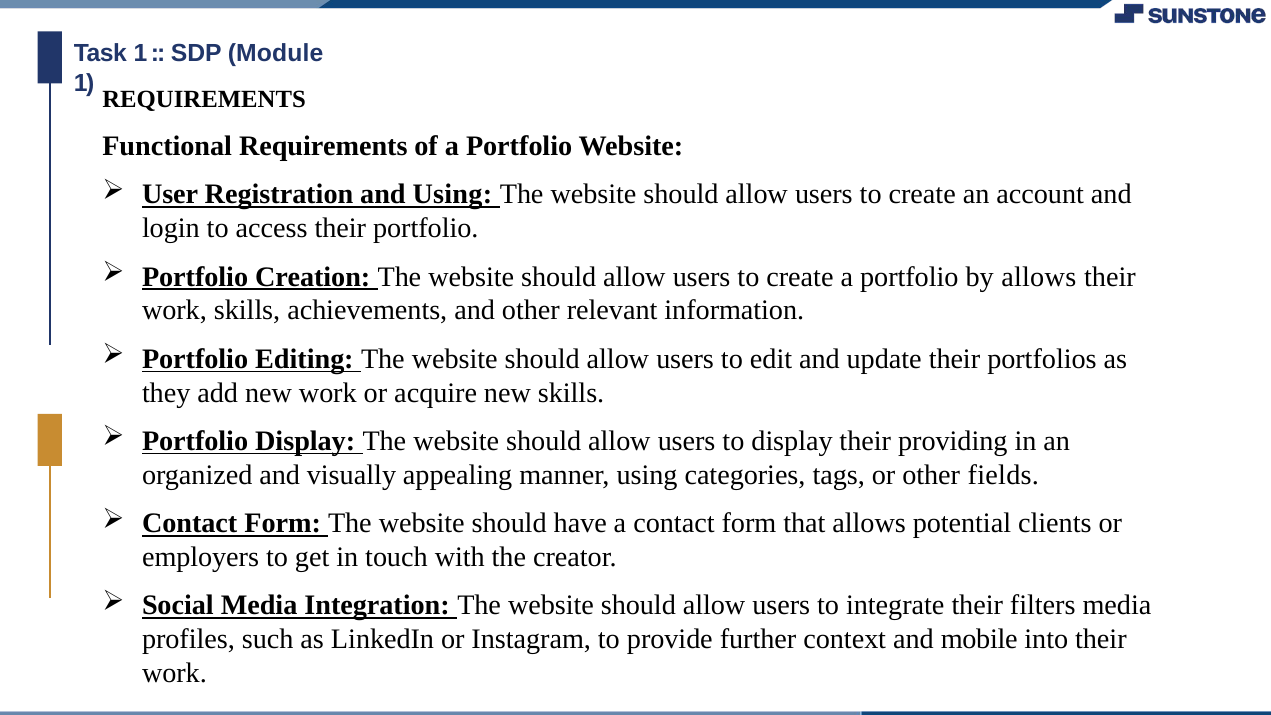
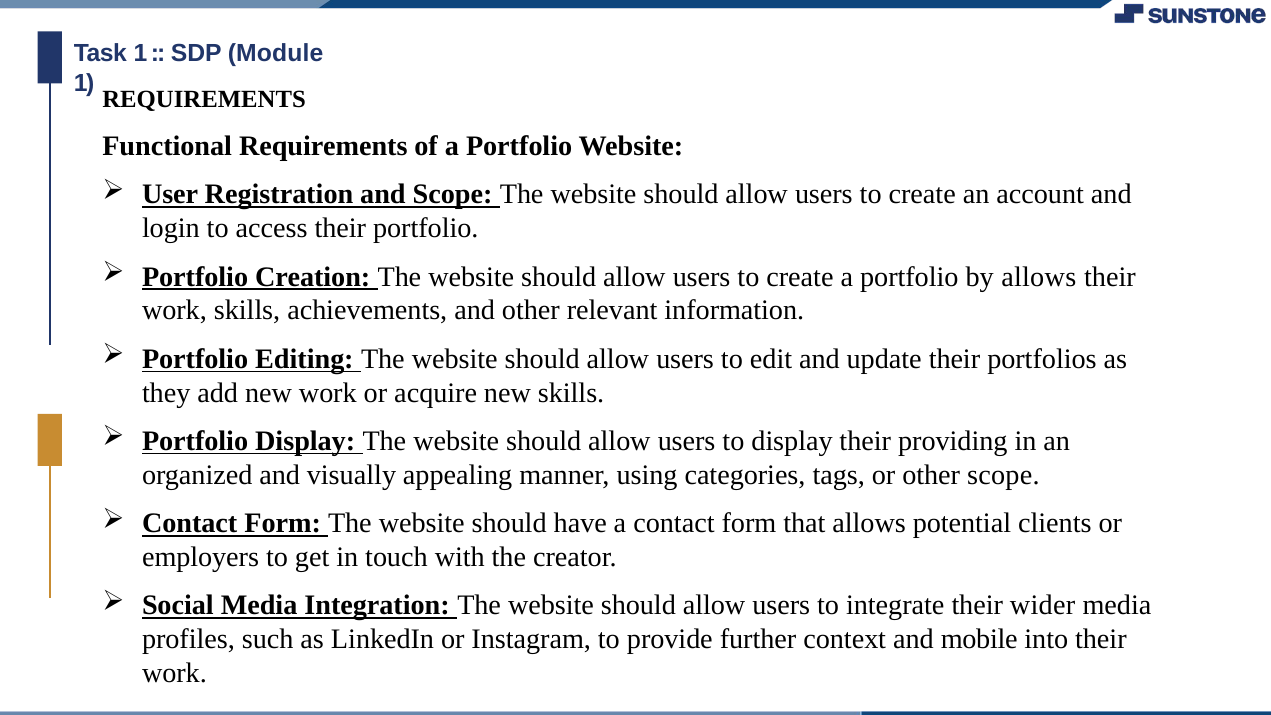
and Using: Using -> Scope (453, 194)
other fields: fields -> scope (1003, 475)
filters: filters -> wider (1043, 606)
